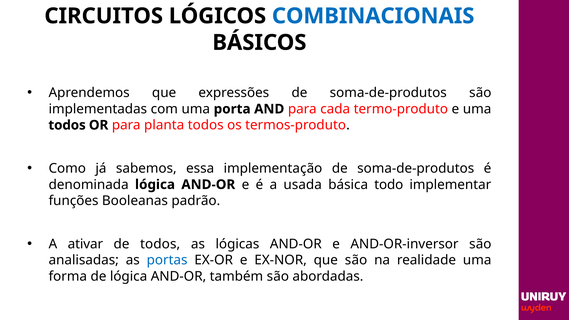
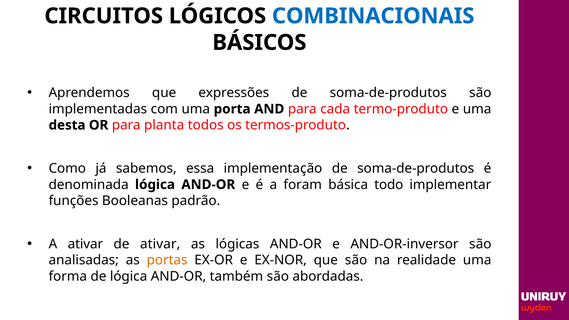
todos: todos -> desta (67, 125)
usada: usada -> foram (303, 185)
de todos: todos -> ativar (160, 244)
portas colour: blue -> orange (167, 260)
